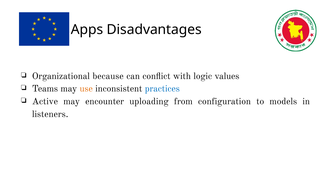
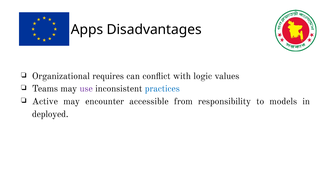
because: because -> requires (108, 76)
use colour: orange -> purple (86, 89)
uploading: uploading -> accessible (149, 101)
configuration: configuration -> responsibility (225, 101)
listeners: listeners -> deployed (50, 114)
